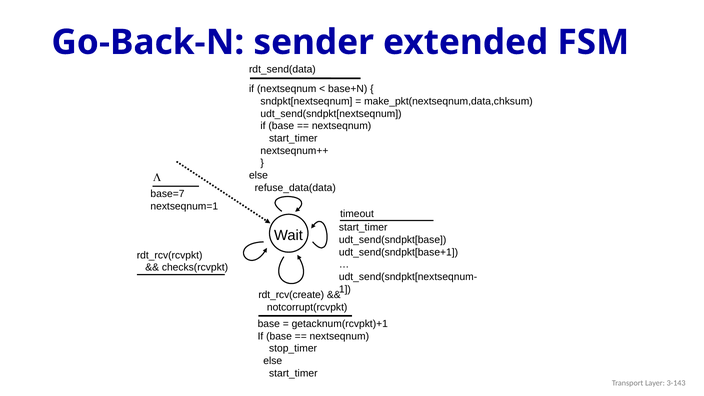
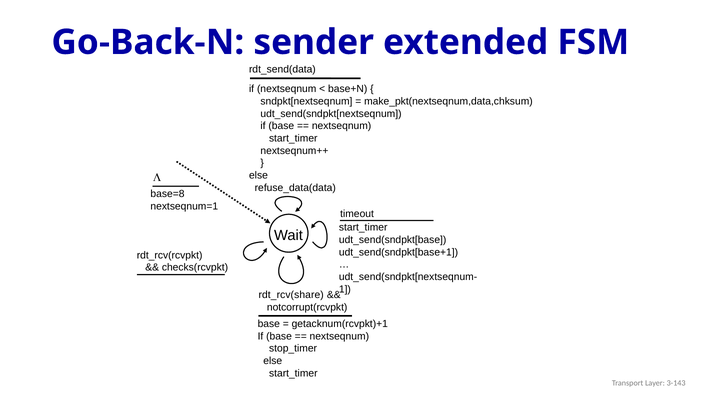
base=7: base=7 -> base=8 (167, 194)
rdt_rcv(create: rdt_rcv(create -> rdt_rcv(share (291, 295)
